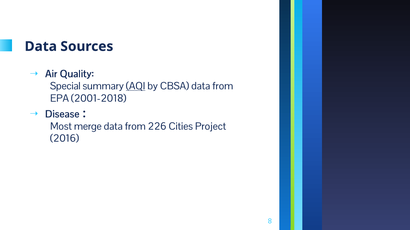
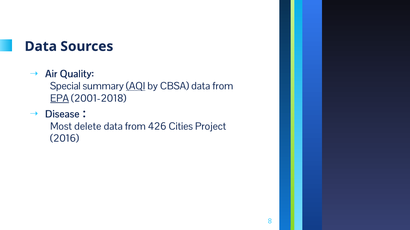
EPA underline: none -> present (60, 99)
merge: merge -> delete (88, 127)
226: 226 -> 426 (157, 127)
